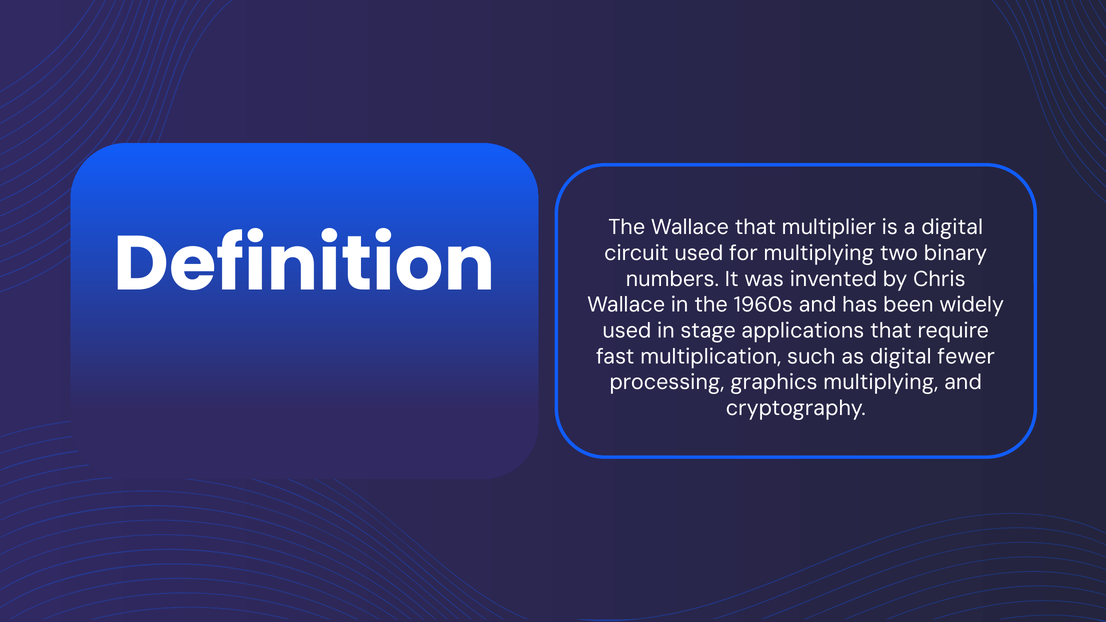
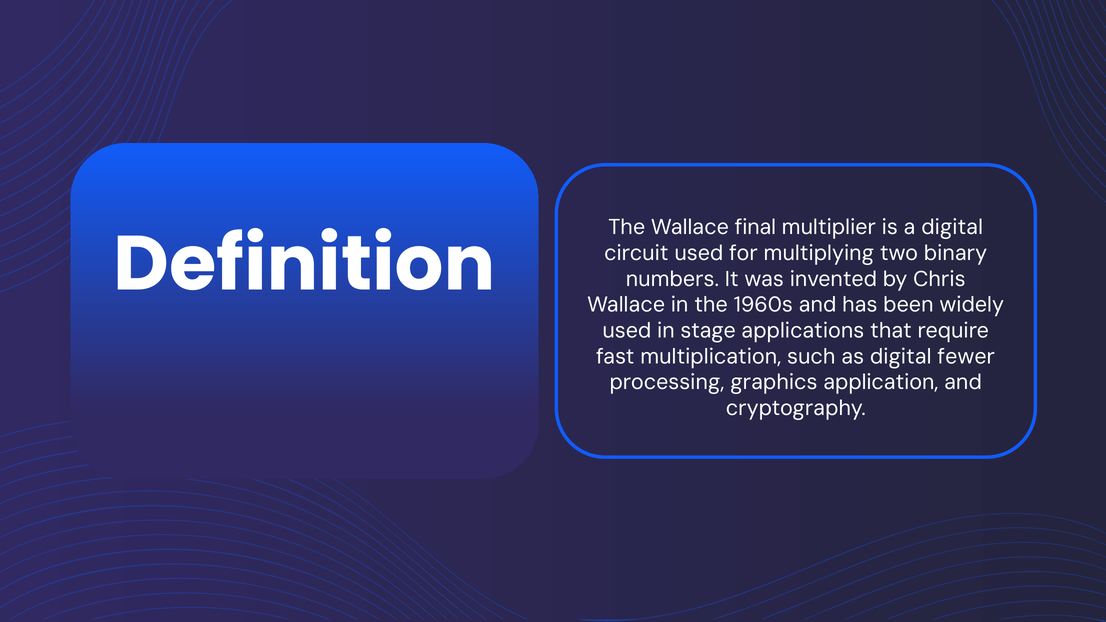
Wallace that: that -> final (755, 227)
graphics multiplying: multiplying -> application (881, 382)
